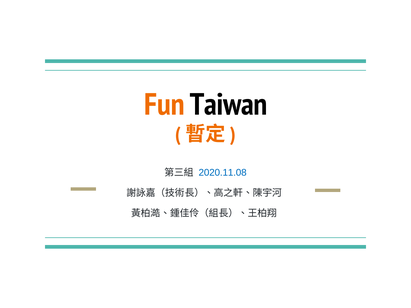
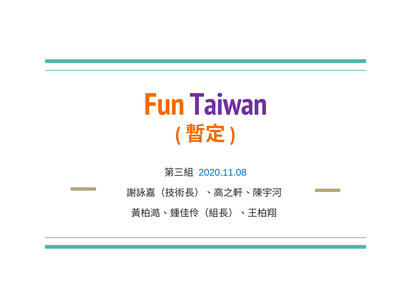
Taiwan colour: black -> purple (229, 105)
